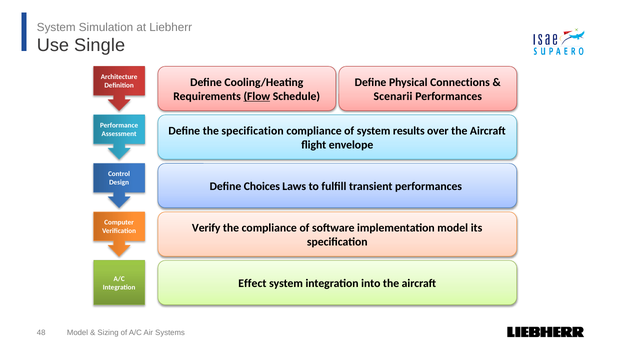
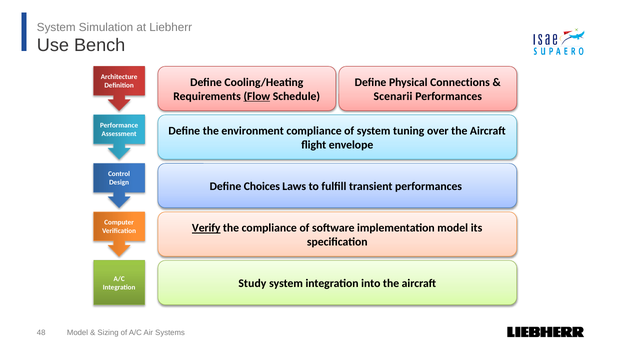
Single: Single -> Bench (100, 45)
the specification: specification -> environment (253, 131)
results: results -> tuning (409, 131)
Verify underline: none -> present (206, 228)
Effect: Effect -> Study (252, 284)
